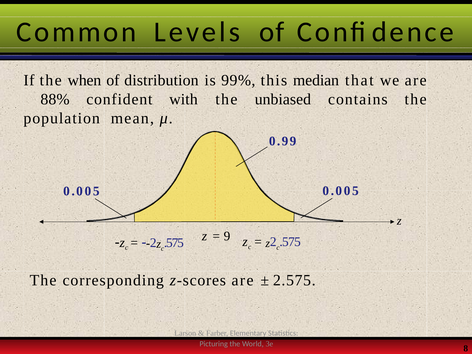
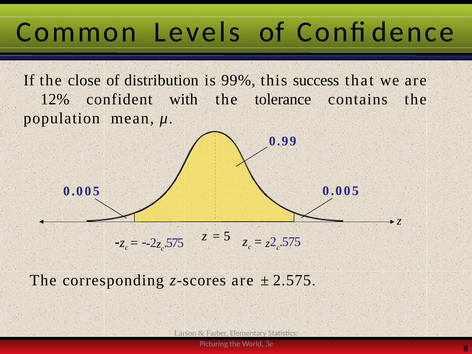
when: when -> close (84, 80)
median: median -> success (316, 80)
88%: 88% -> 12% (55, 99)
unbiased: unbiased -> tolerance (283, 99)
9: 9 -> 5 (227, 236)
